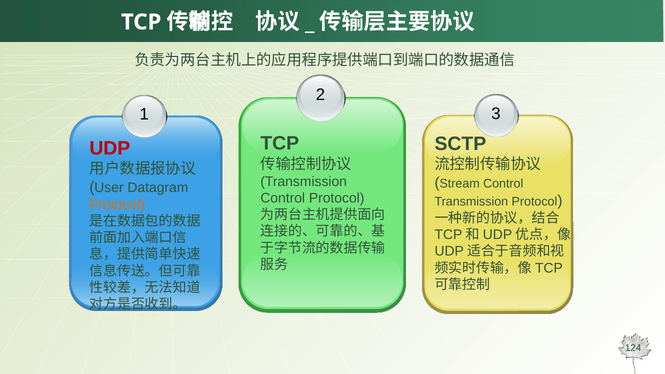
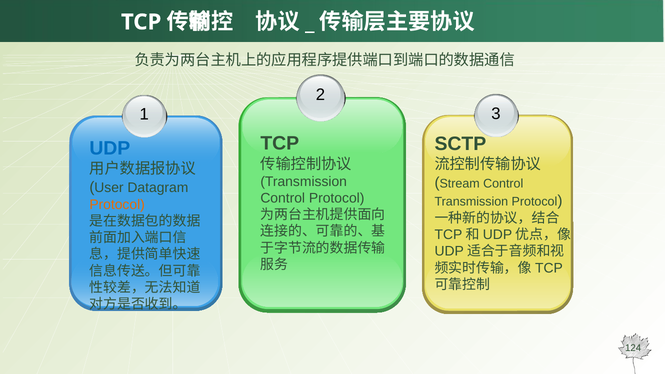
UDP colour: red -> blue (110, 148)
